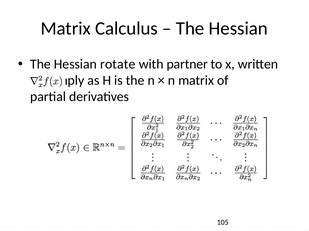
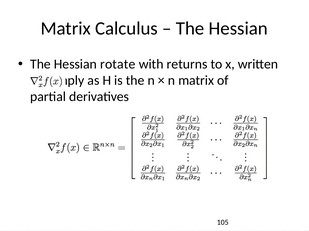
partner: partner -> returns (187, 64)
